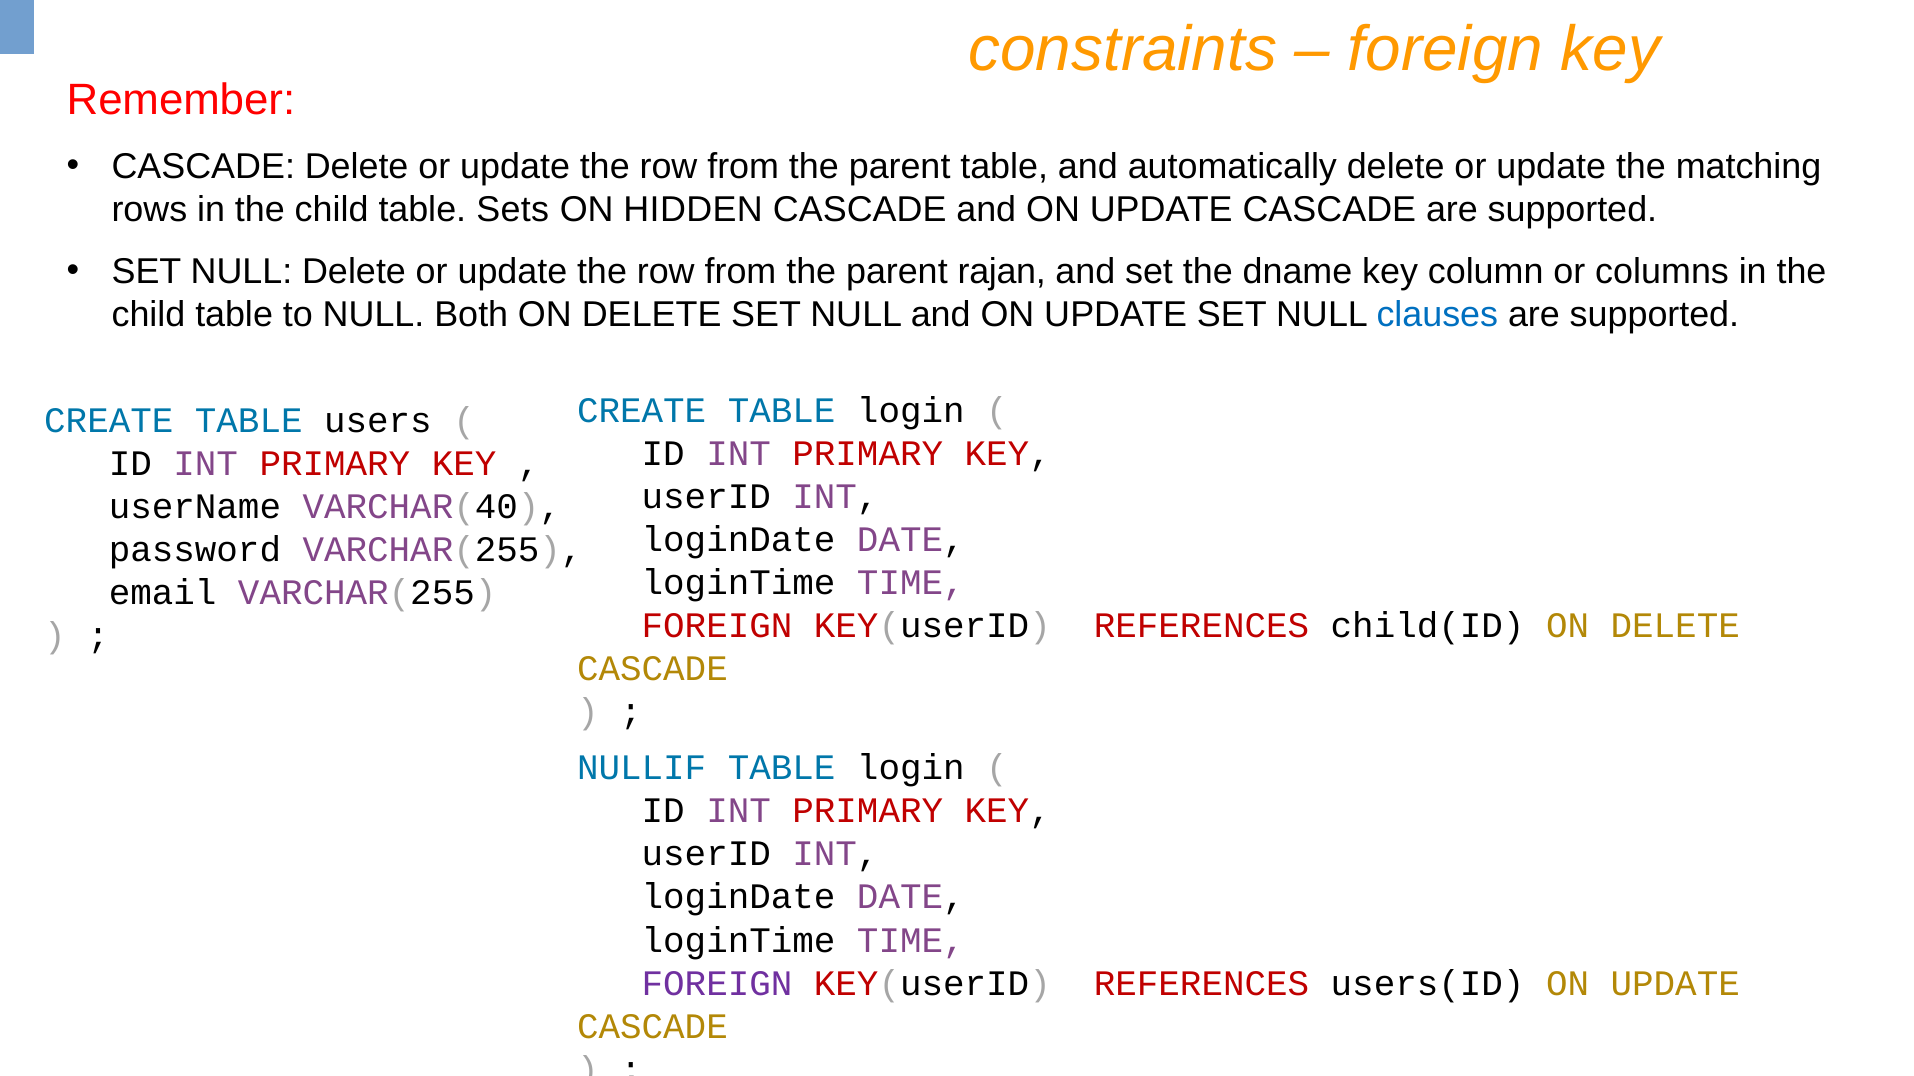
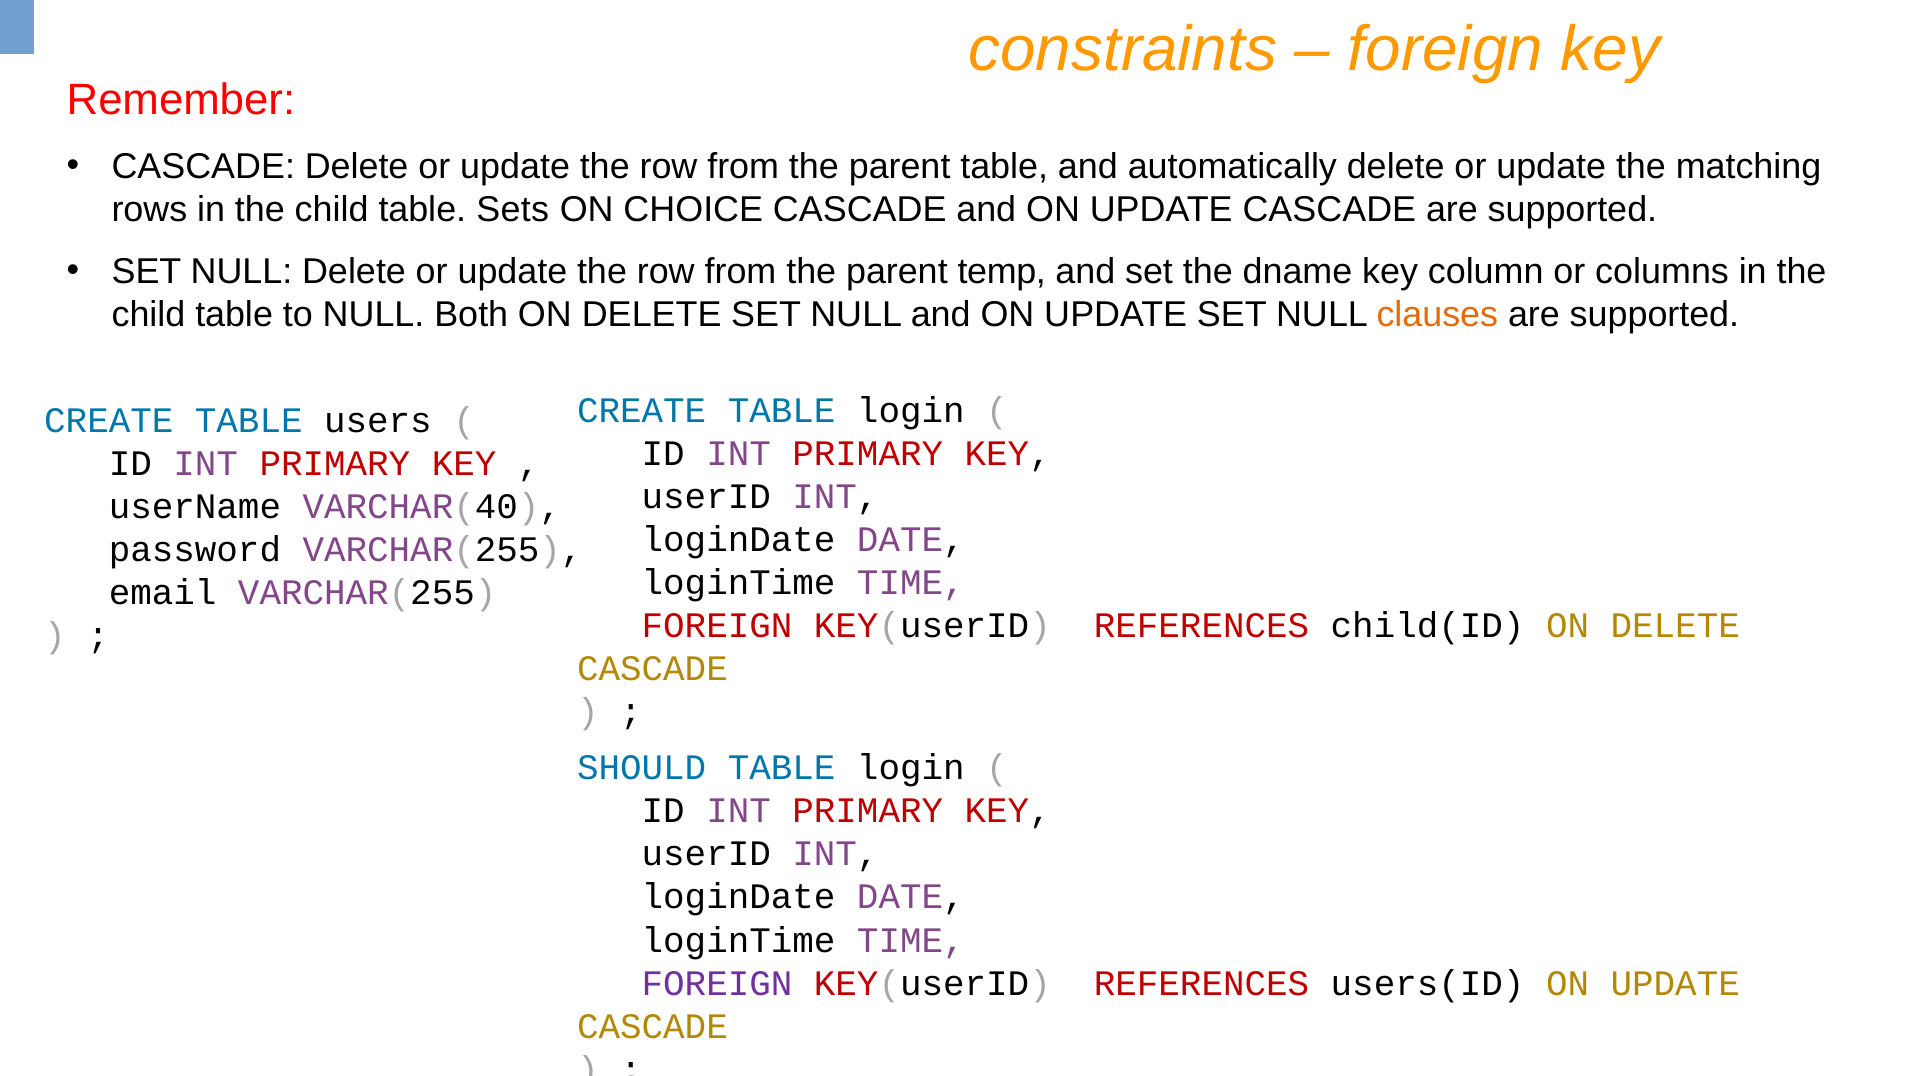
HIDDEN: HIDDEN -> CHOICE (693, 209)
rajan: rajan -> temp (1002, 272)
clauses colour: blue -> orange (1437, 315)
NULLIF: NULLIF -> SHOULD (642, 768)
